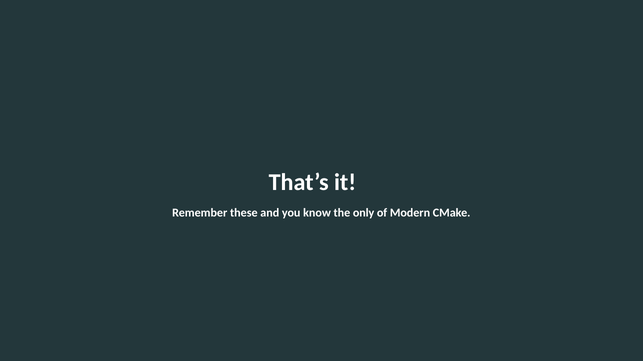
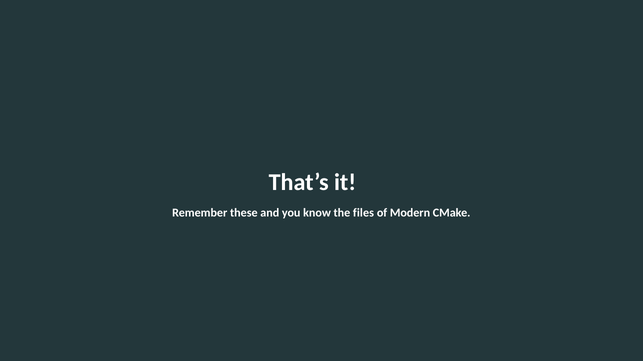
only: only -> files (364, 213)
